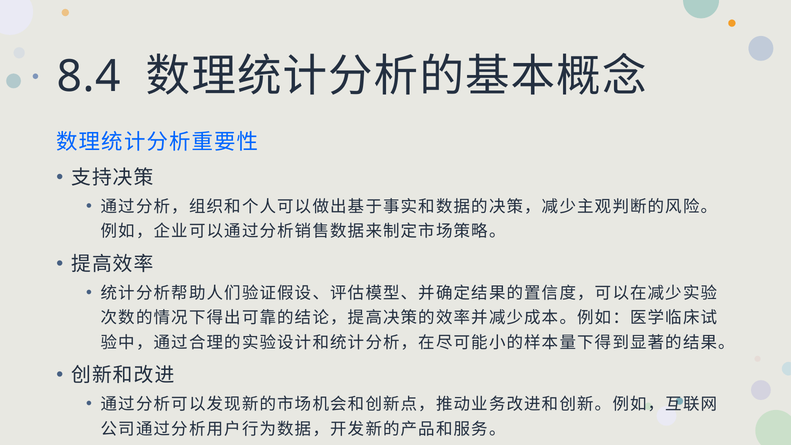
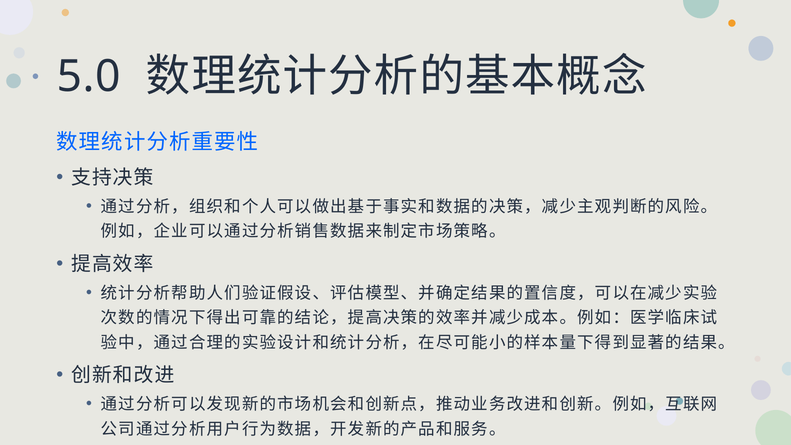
8.4: 8.4 -> 5.0 (89, 76)
